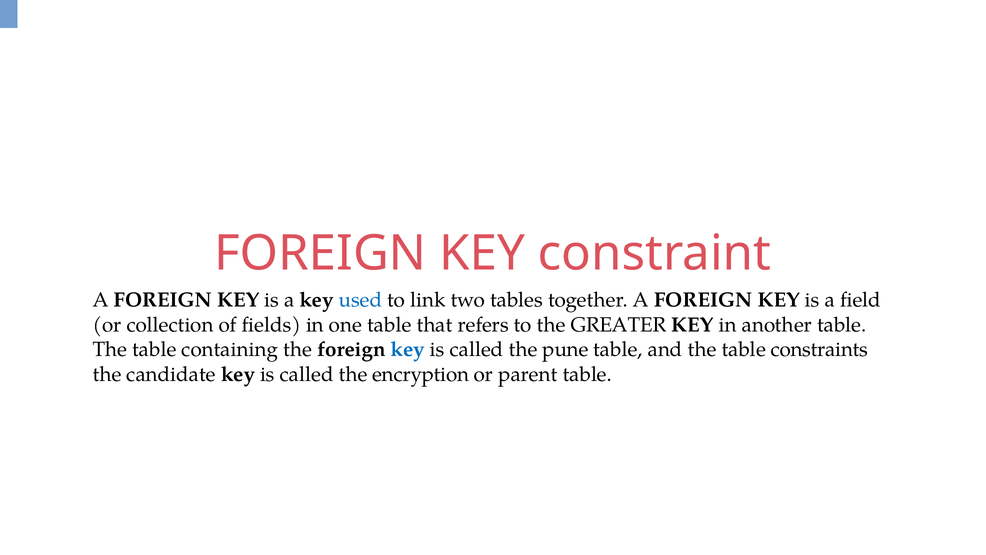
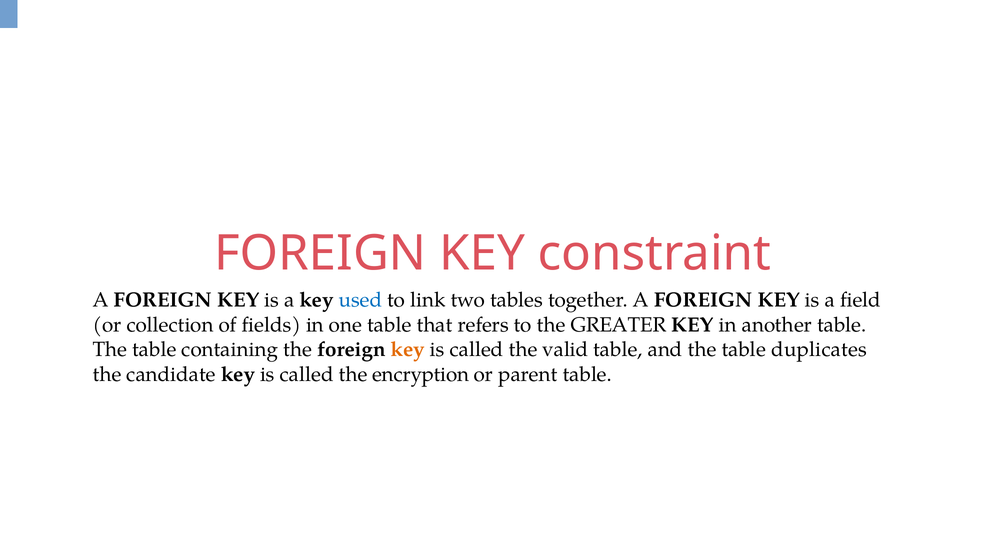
key colour: blue -> orange (408, 349)
pune: pune -> valid (565, 349)
constraints: constraints -> duplicates (819, 349)
